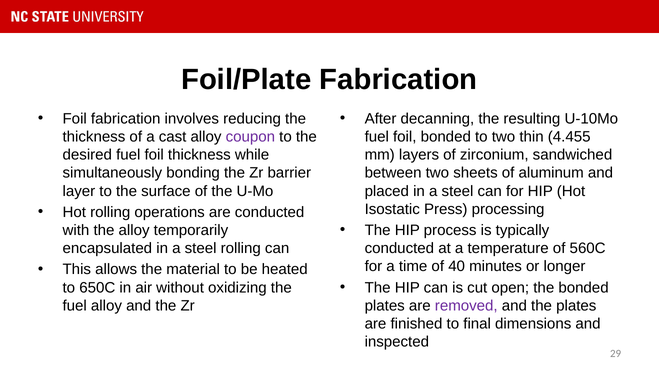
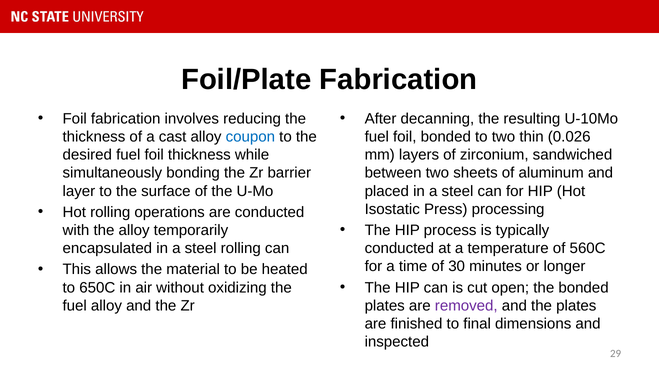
coupon colour: purple -> blue (250, 137)
4.455: 4.455 -> 0.026 (569, 137)
40: 40 -> 30 (457, 267)
